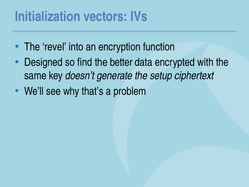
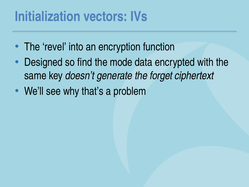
better: better -> mode (121, 62)
setup: setup -> forget (161, 76)
